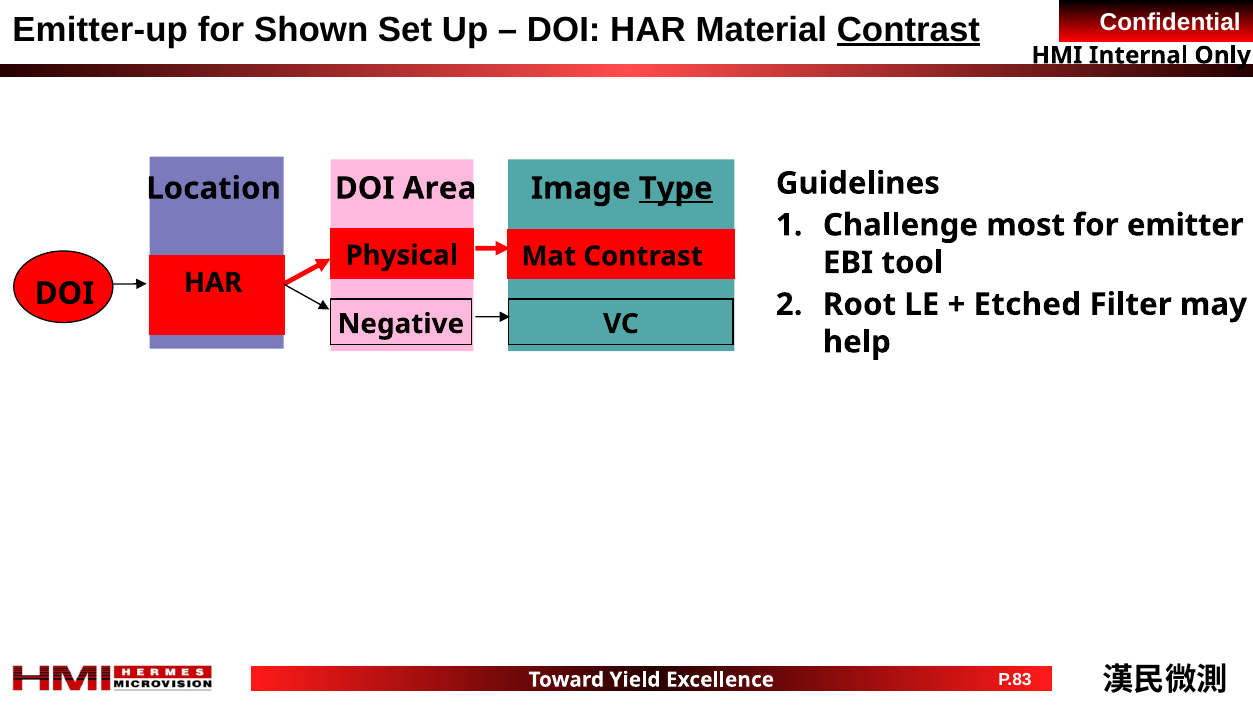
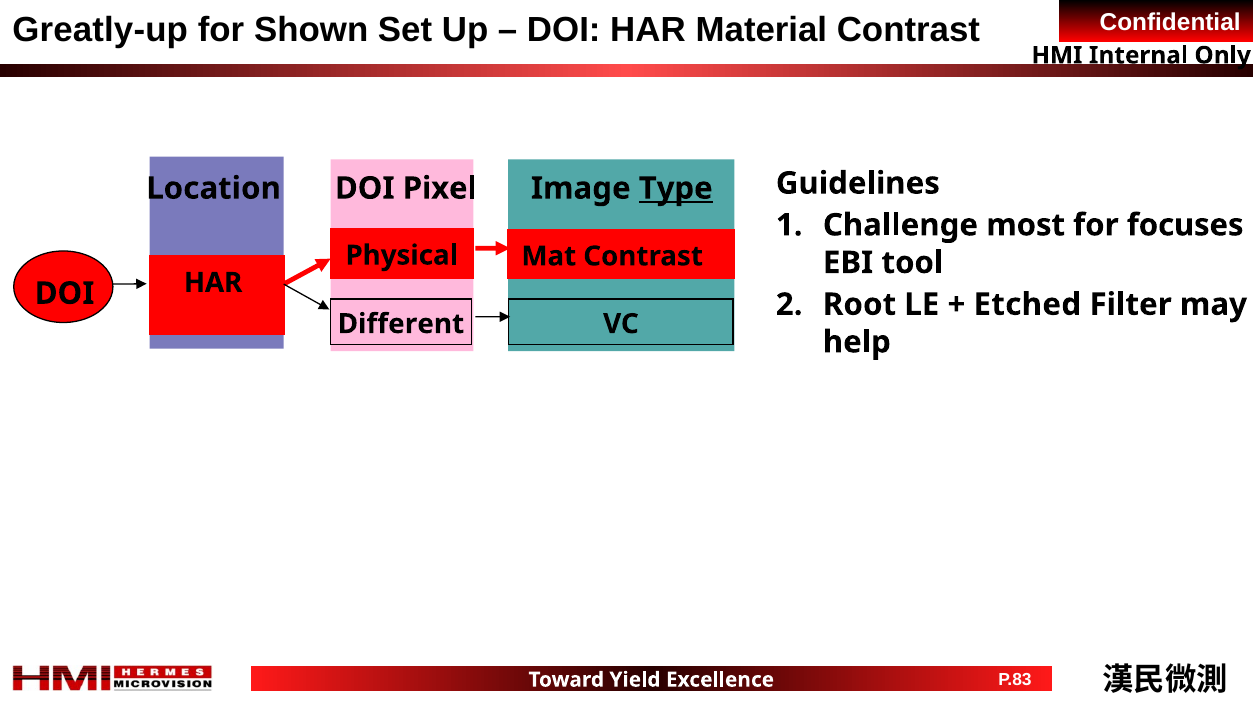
Emitter-up: Emitter-up -> Greatly-up (100, 30)
Contrast underline: present -> none (908, 30)
Area: Area -> Pixel (440, 188)
emitter: emitter -> focuses (1185, 225)
Negative: Negative -> Different (401, 324)
